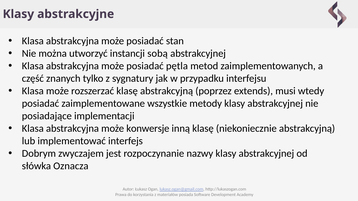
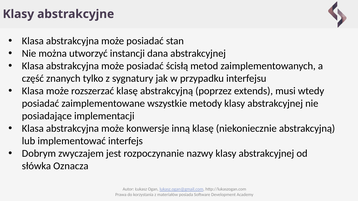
sobą: sobą -> dana (158, 53)
pętla: pętla -> ścisłą (177, 66)
